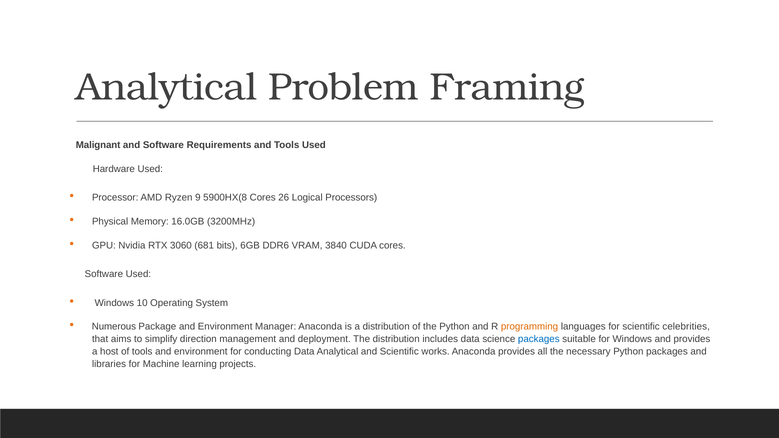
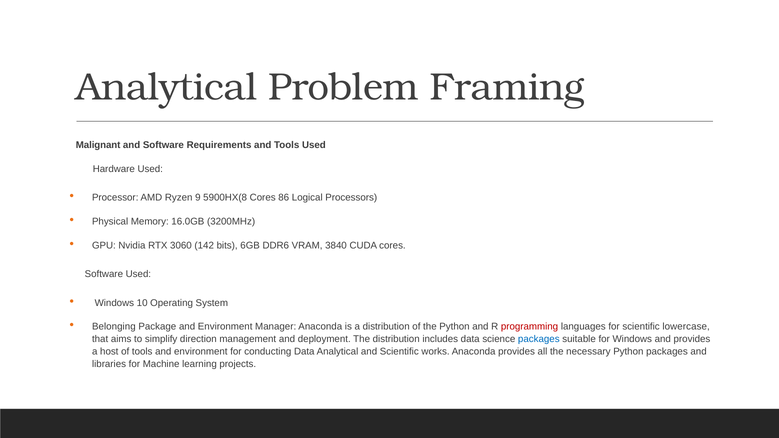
26: 26 -> 86 (284, 198)
681: 681 -> 142 (204, 246)
Numerous: Numerous -> Belonging (114, 327)
programming colour: orange -> red (530, 327)
celebrities: celebrities -> lowercase (686, 327)
